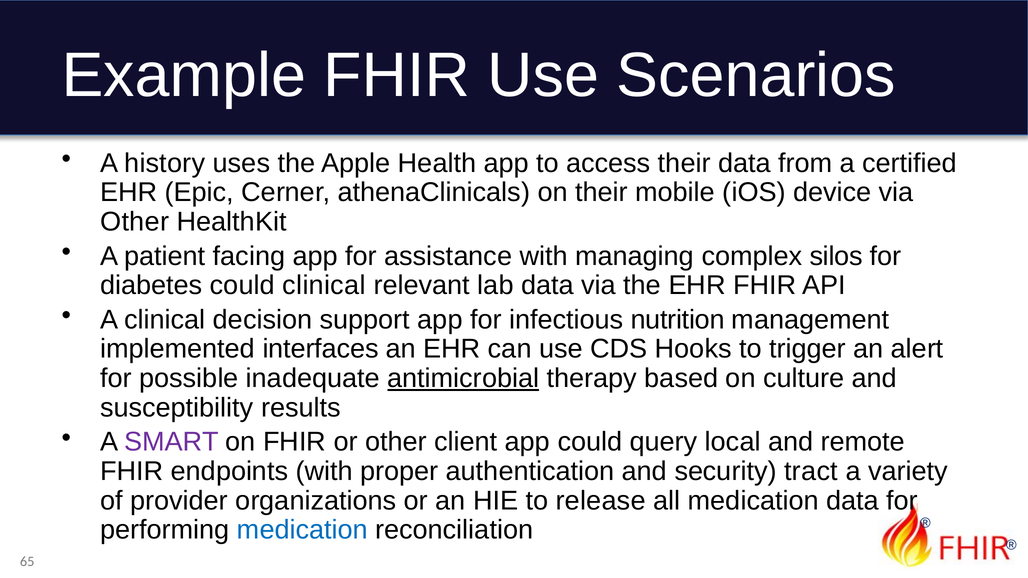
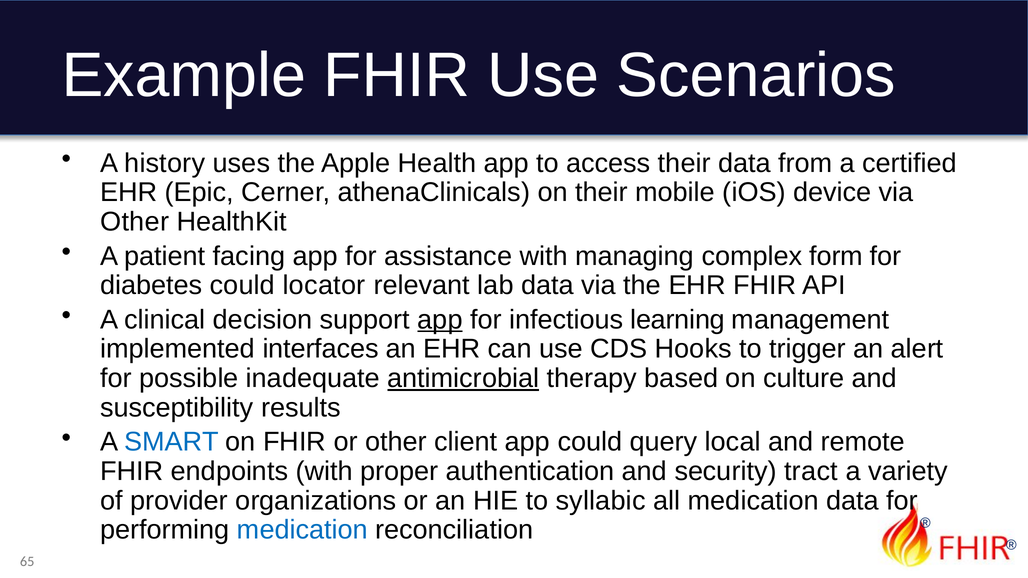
silos: silos -> form (836, 256)
could clinical: clinical -> locator (324, 285)
app underline: none -> present (440, 320)
nutrition: nutrition -> learning (678, 320)
SMART colour: purple -> blue (171, 442)
release: release -> syllabic (601, 501)
